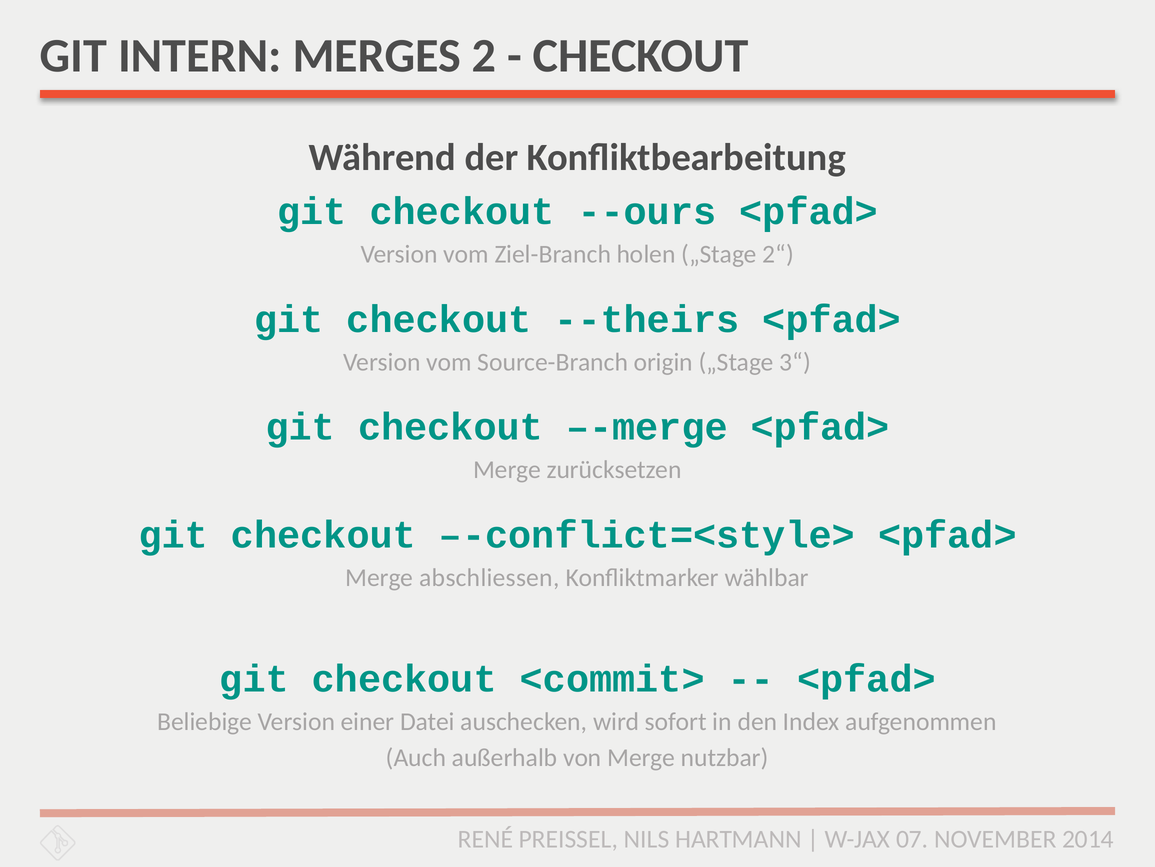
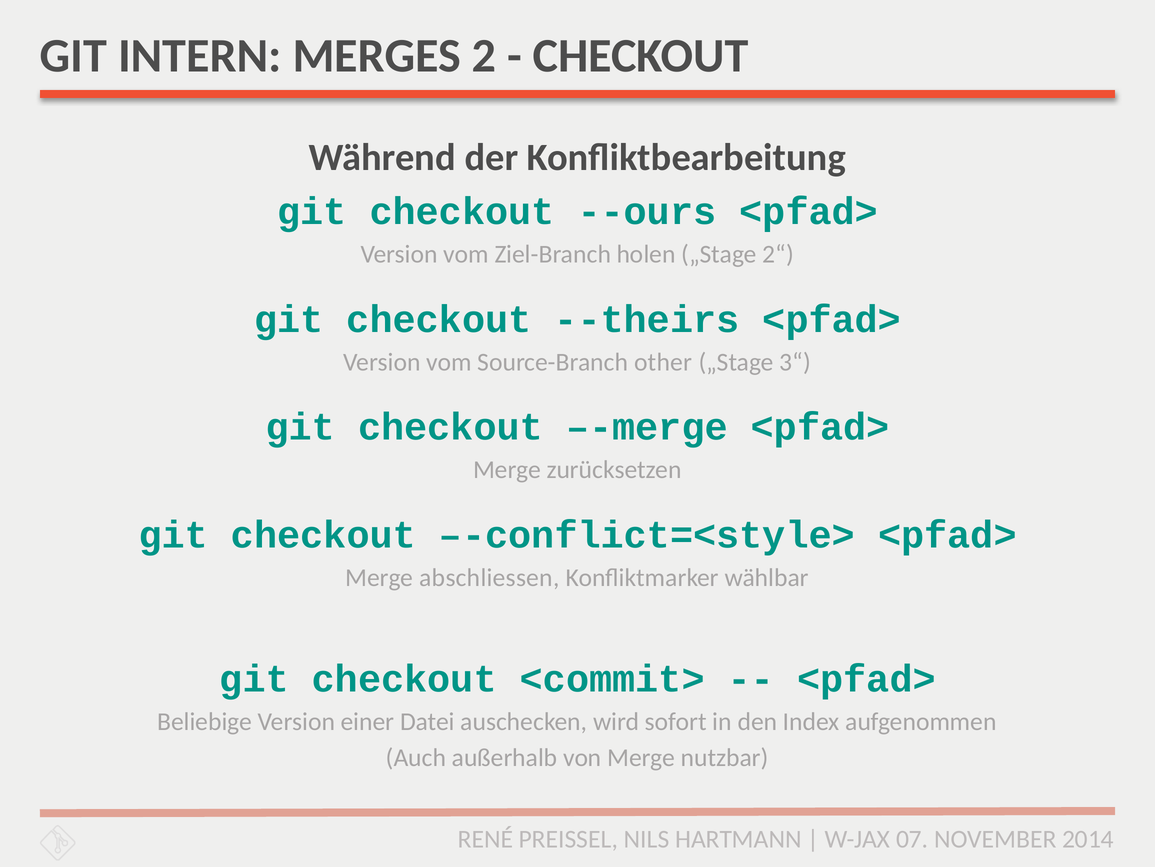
origin: origin -> other (663, 362)
